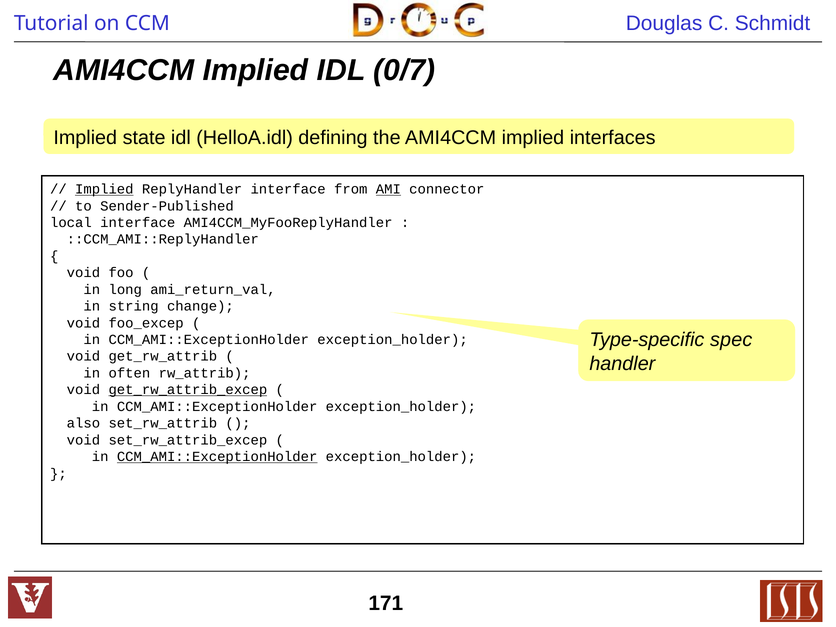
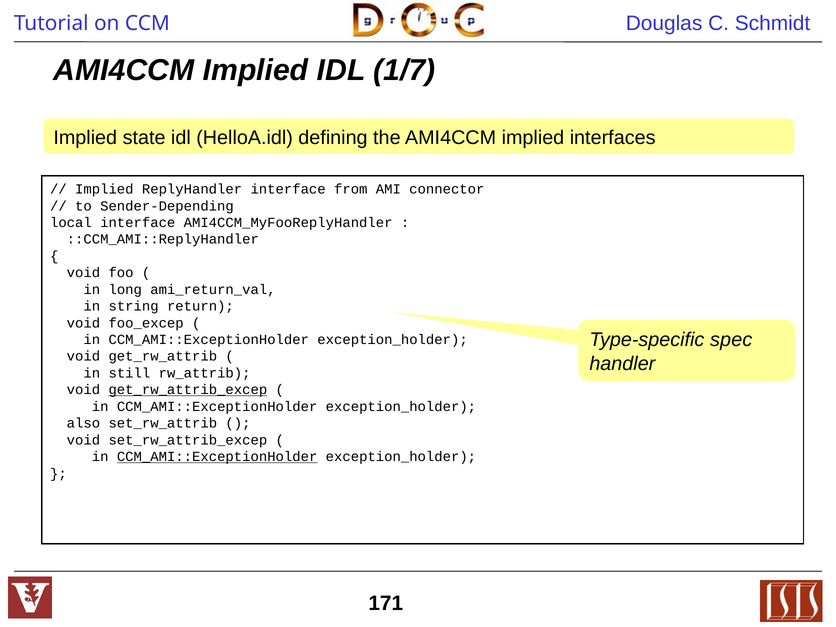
0/7: 0/7 -> 1/7 (404, 71)
Implied underline: present -> none (104, 189)
AMI underline: present -> none (388, 189)
Sender-Published: Sender-Published -> Sender-Depending (167, 206)
change: change -> return (200, 306)
often: often -> still (129, 373)
